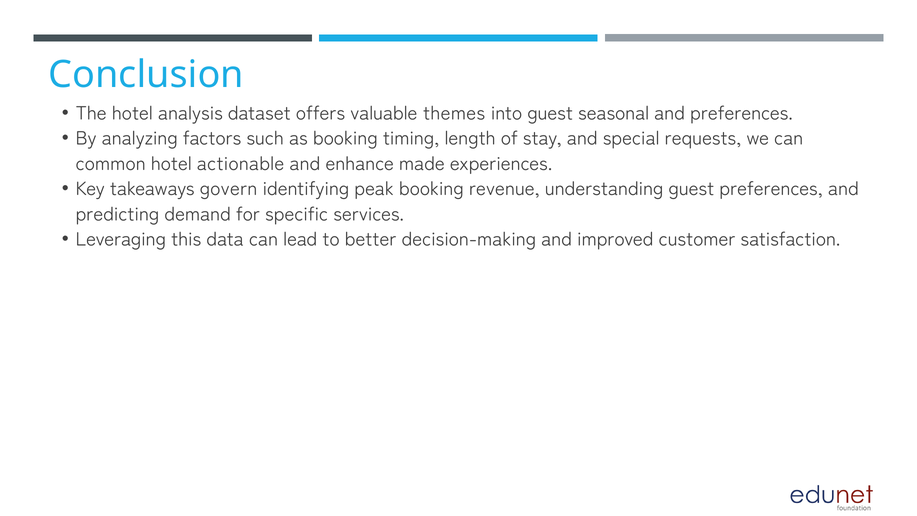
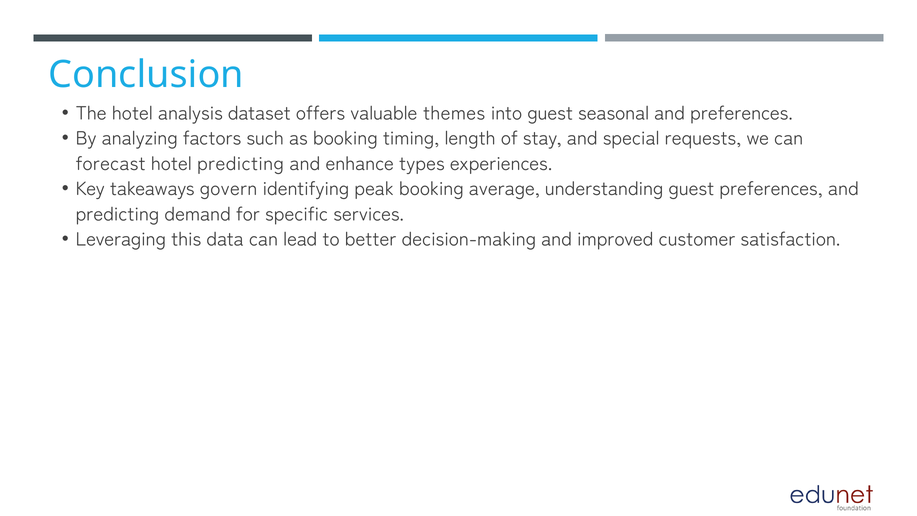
common: common -> forecast (111, 164)
hotel actionable: actionable -> predicting (240, 164)
made: made -> types (422, 164)
revenue: revenue -> average (504, 189)
